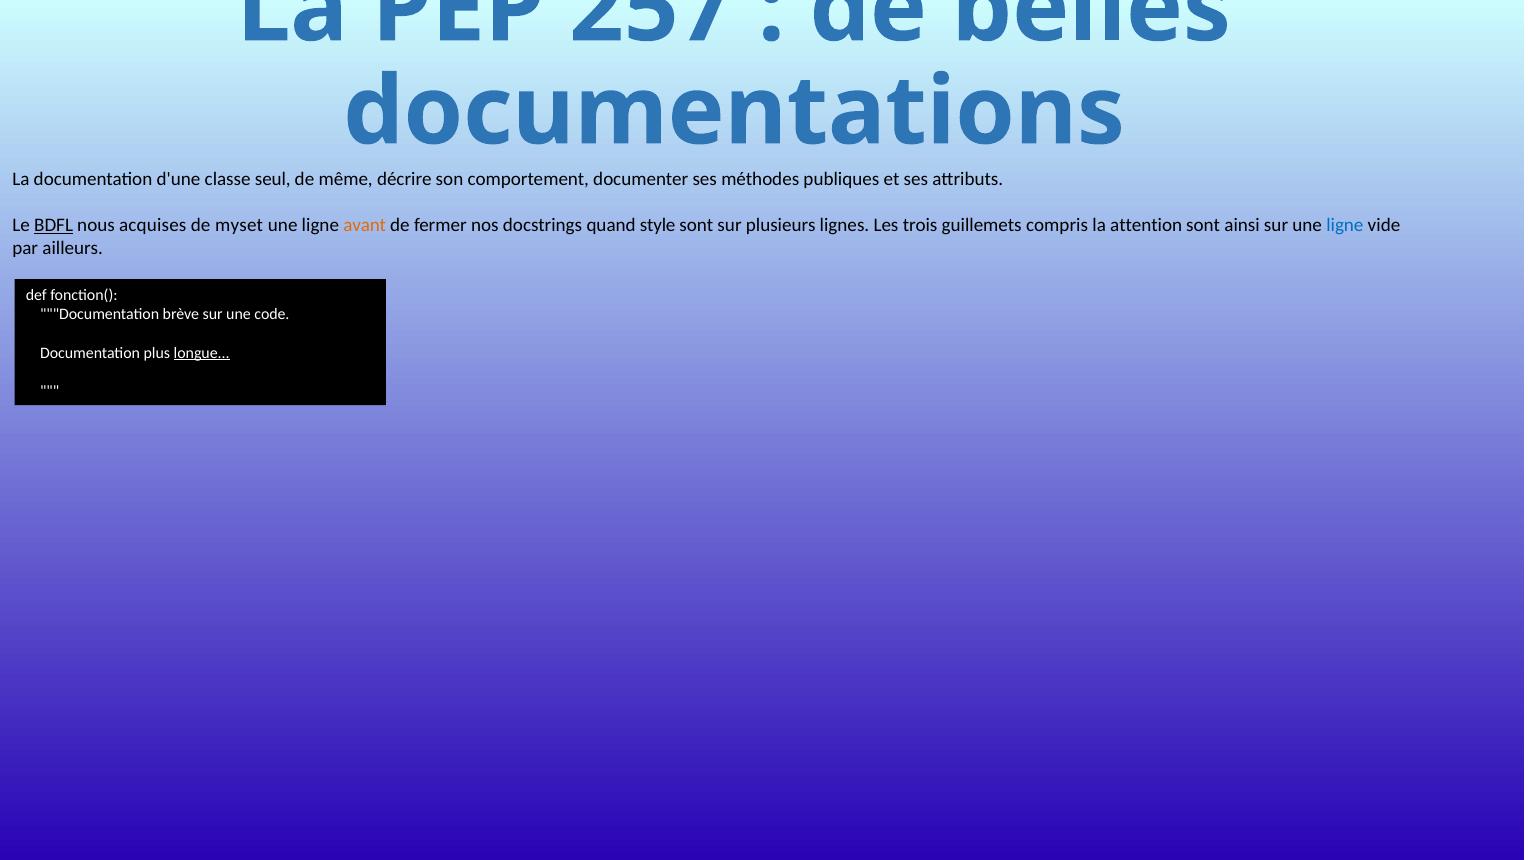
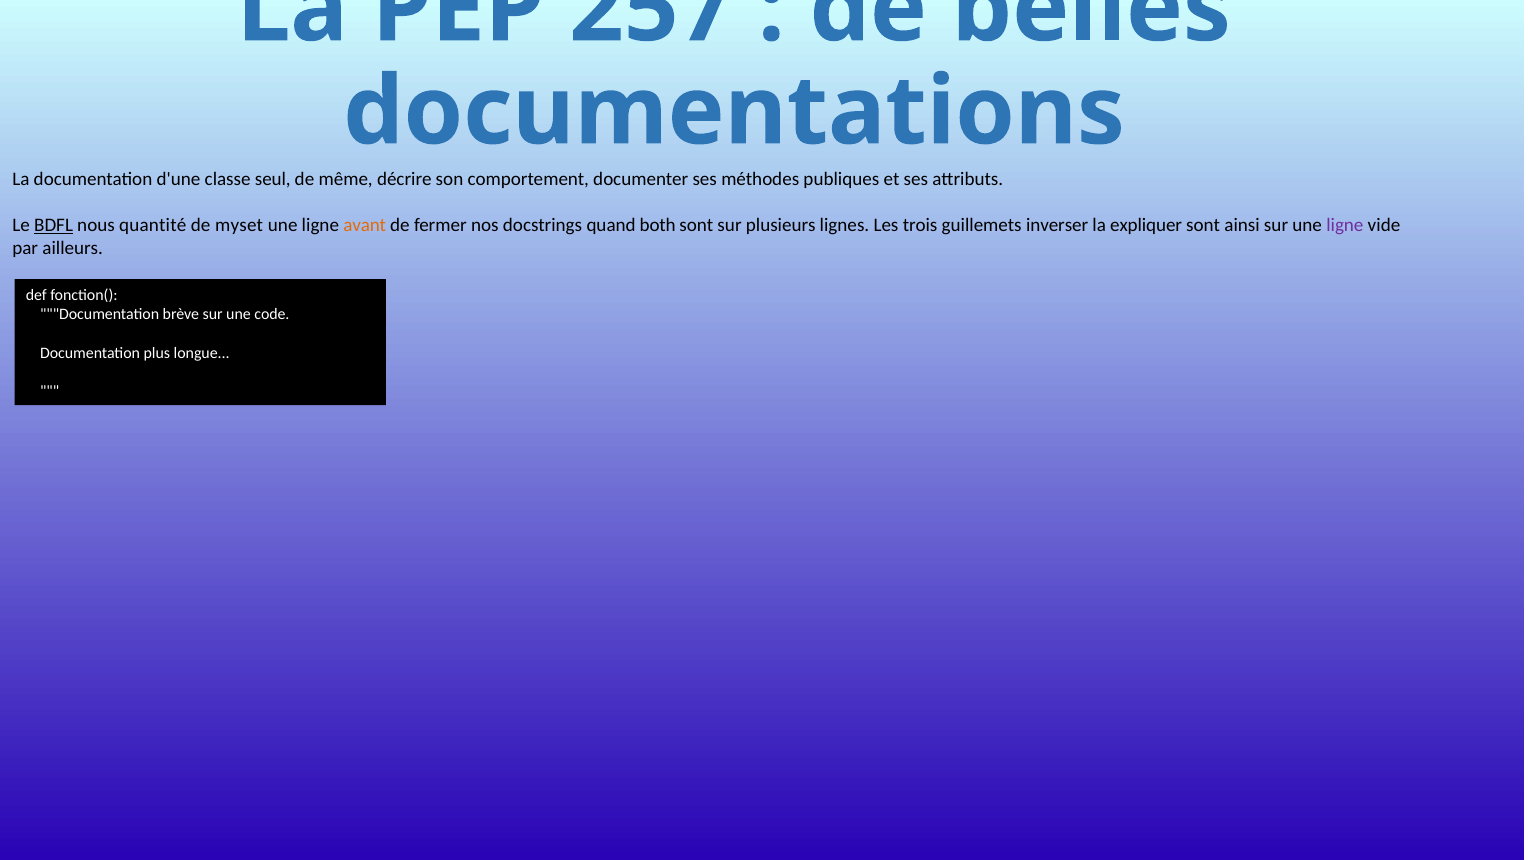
acquises: acquises -> quantité (153, 225)
style: style -> both (658, 225)
compris: compris -> inverser (1057, 225)
attention: attention -> expliquer (1146, 225)
ligne colour: blue -> purple (1345, 225)
longue underline: present -> none (202, 353)
